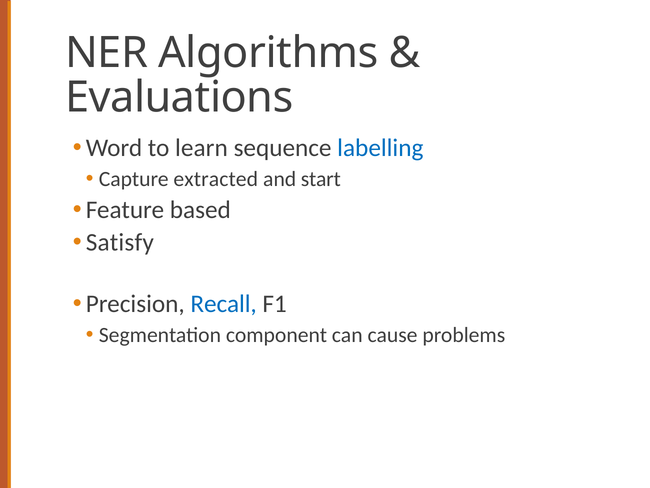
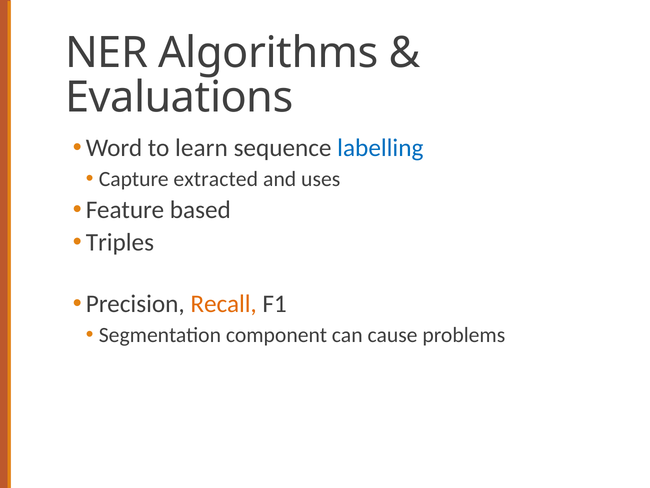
start: start -> uses (321, 179)
Satisfy: Satisfy -> Triples (120, 242)
Recall colour: blue -> orange (224, 304)
